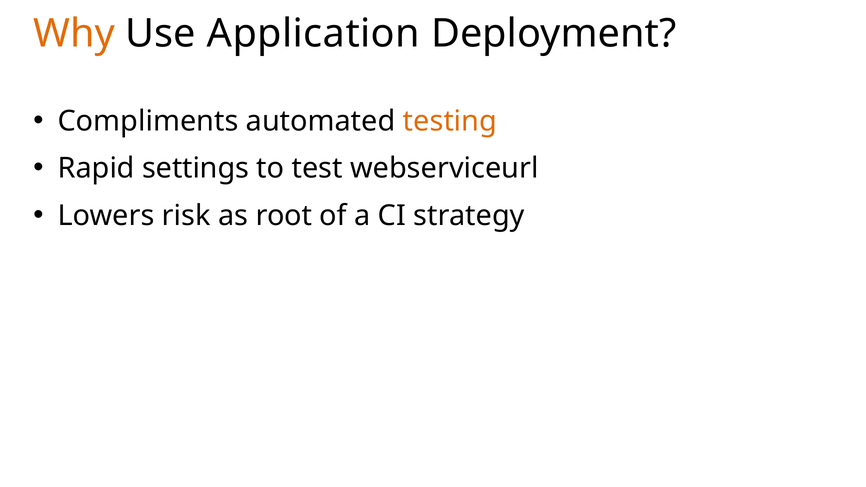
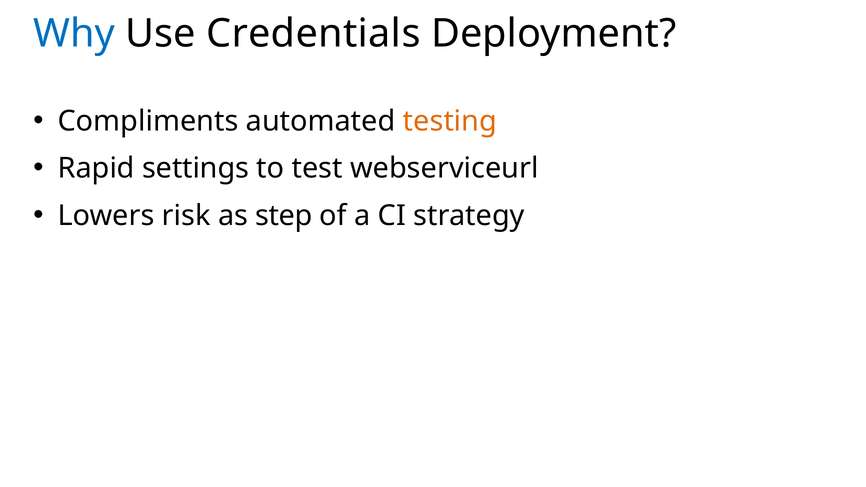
Why colour: orange -> blue (74, 34)
Application: Application -> Credentials (313, 34)
root: root -> step (284, 216)
